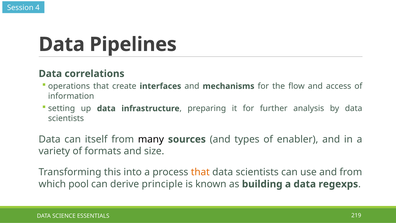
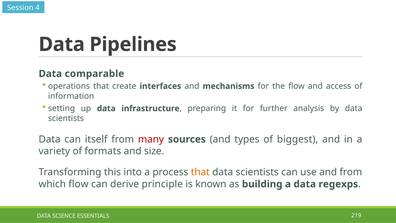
correlations: correlations -> comparable (94, 74)
many colour: black -> red (151, 139)
enabler: enabler -> biggest (298, 139)
which pool: pool -> flow (78, 184)
